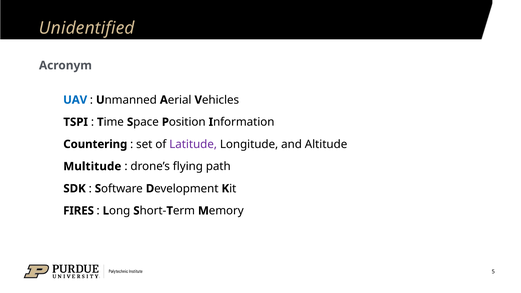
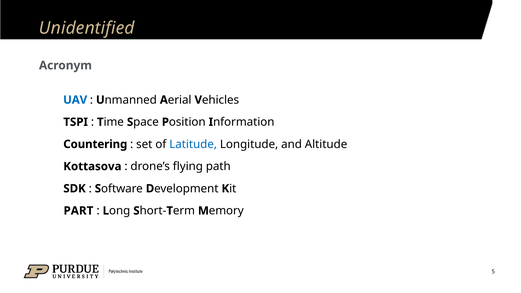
Latitude colour: purple -> blue (193, 144)
Multitude: Multitude -> Kottasova (92, 166)
FIRES: FIRES -> PART (78, 211)
